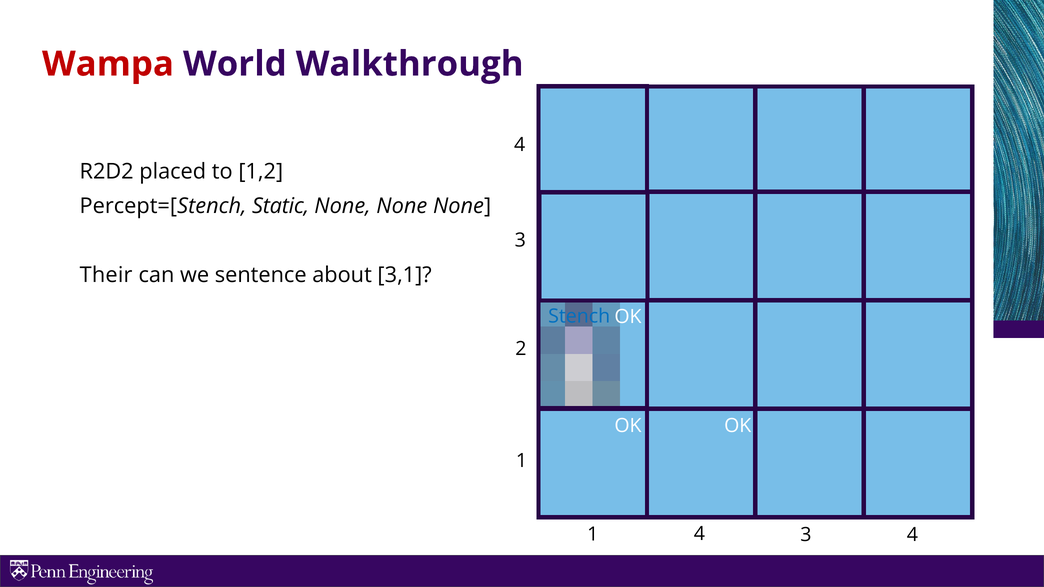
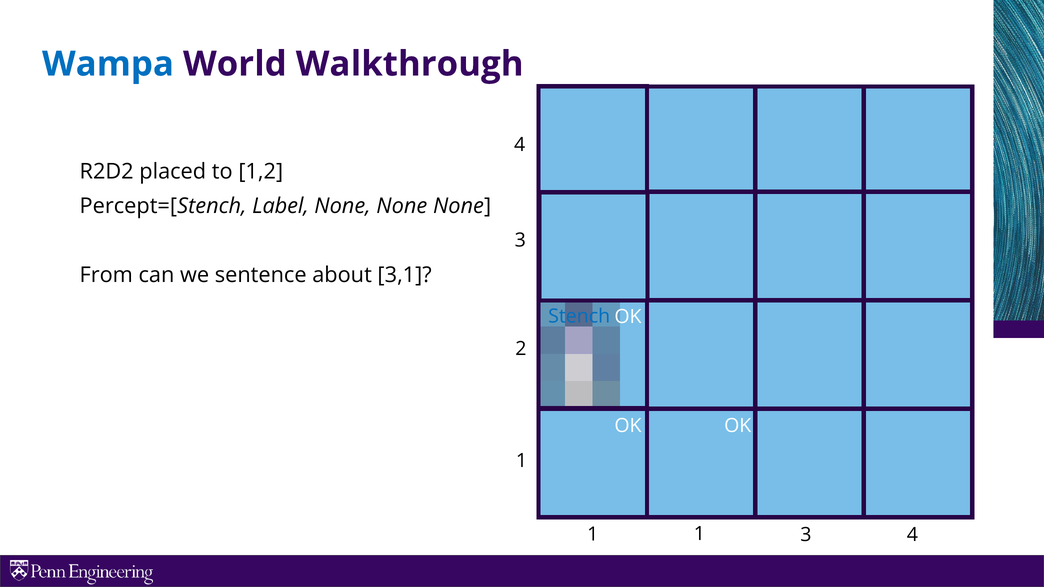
Wampa colour: red -> blue (108, 64)
Static: Static -> Label (280, 206)
Their: Their -> From (106, 275)
1 4: 4 -> 1 (699, 534)
